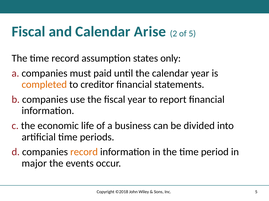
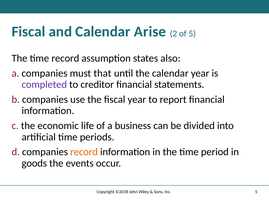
only: only -> also (170, 58)
paid: paid -> that (102, 74)
completed colour: orange -> purple (44, 85)
major: major -> goods (34, 164)
